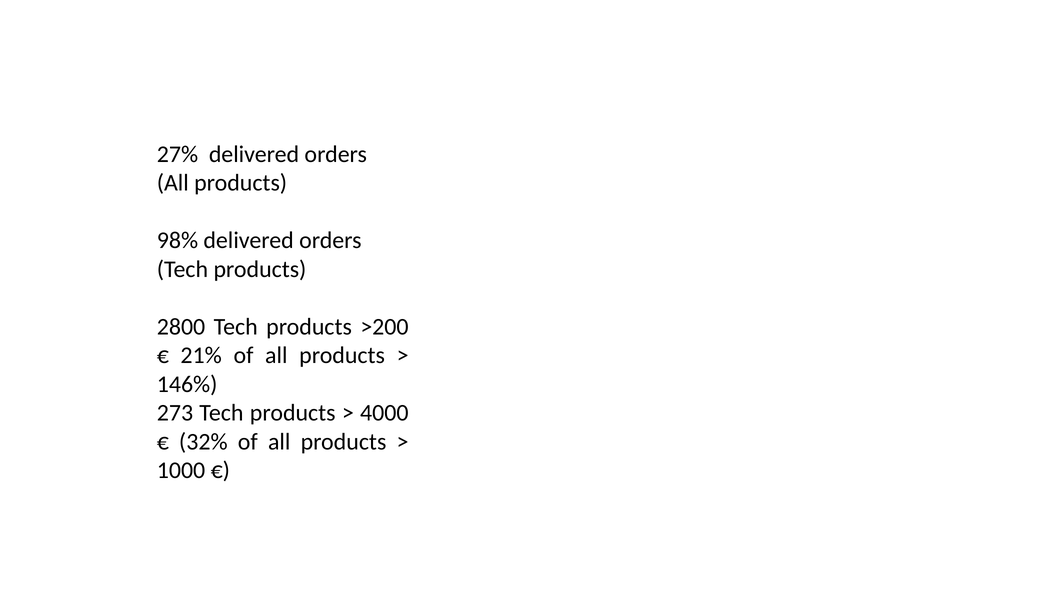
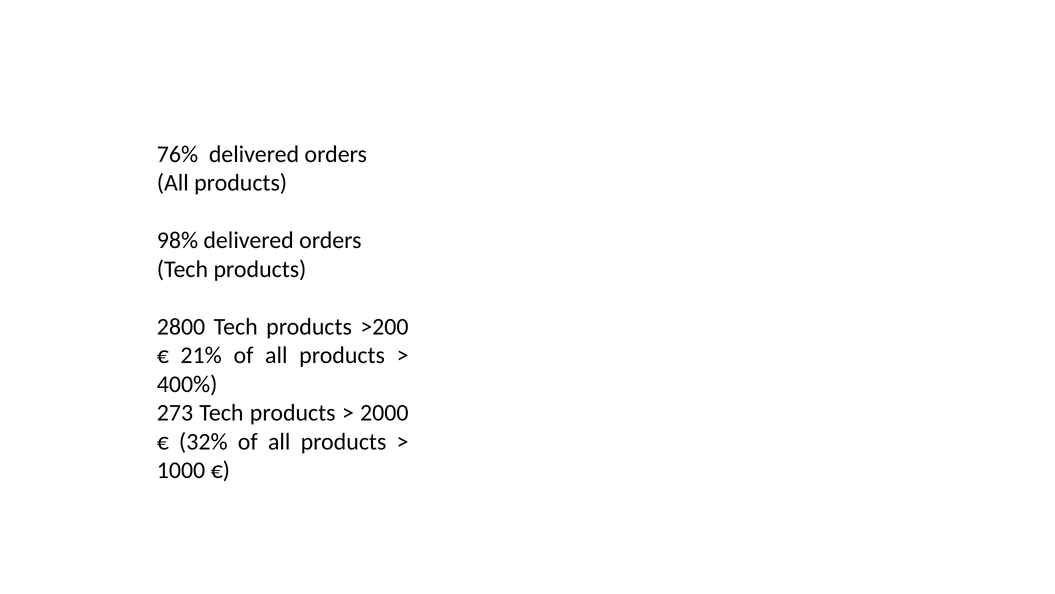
27%: 27% -> 76% (177, 154)
146%: 146% -> 400% (187, 384)
4000: 4000 -> 2000 (384, 413)
